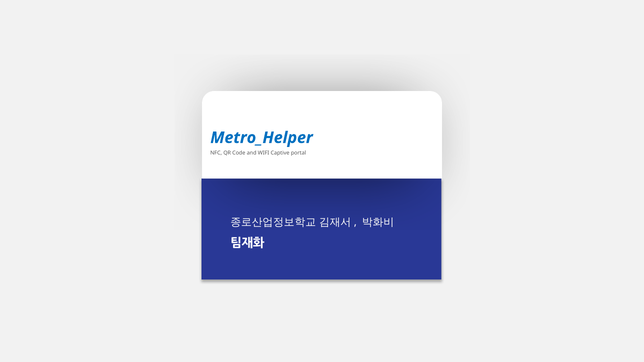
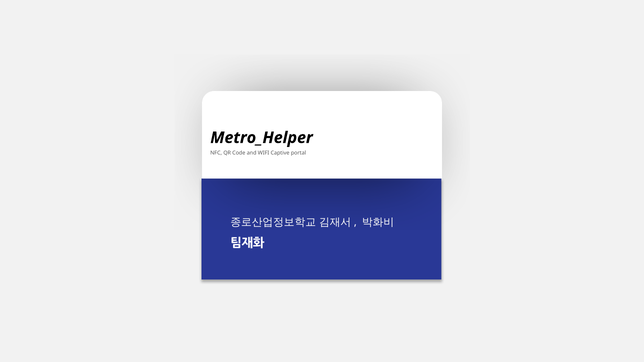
Metro_Helper colour: blue -> black (262, 138)
